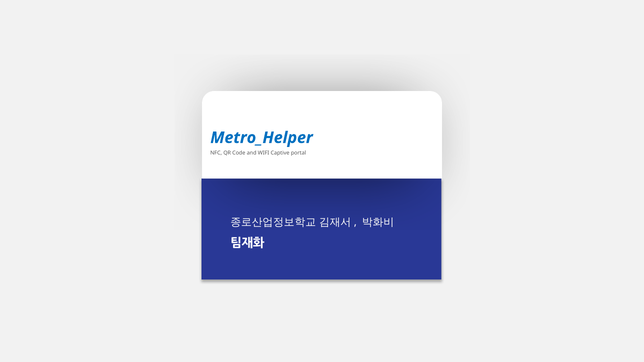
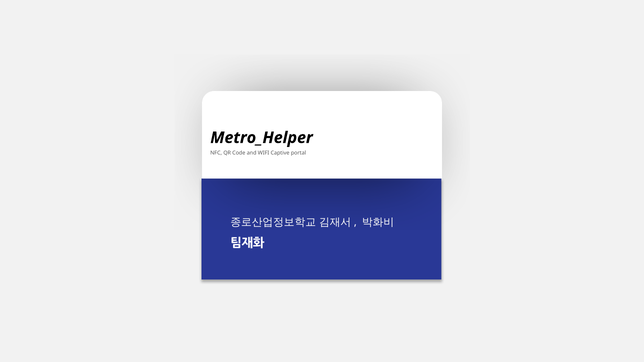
Metro_Helper colour: blue -> black (262, 138)
